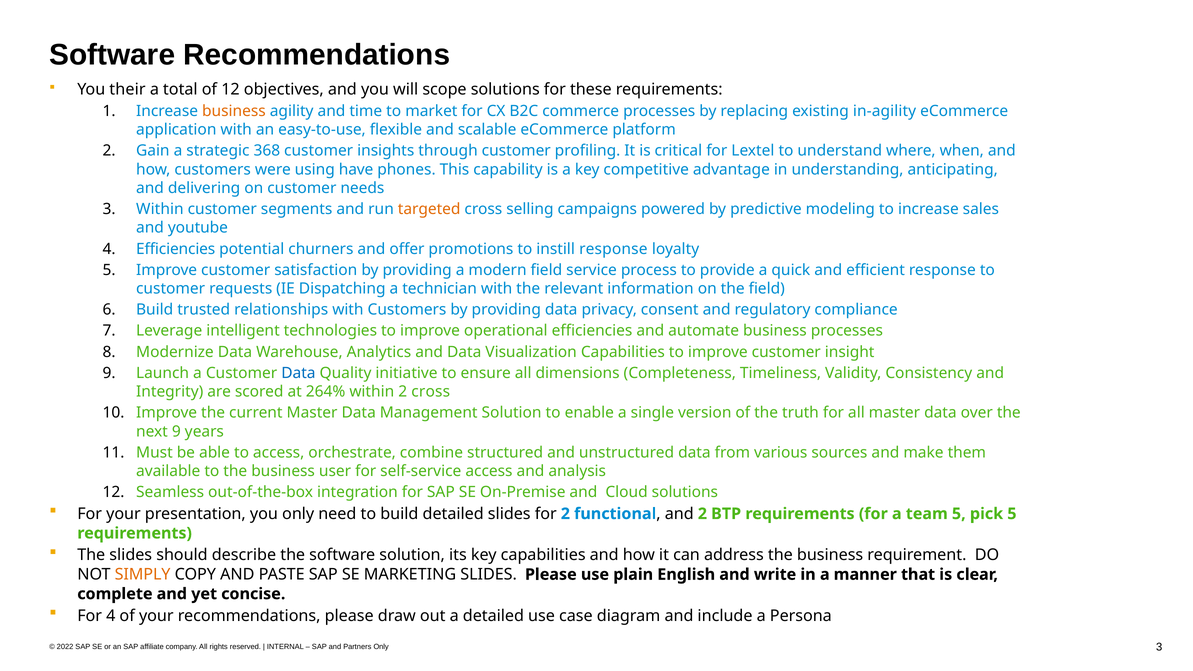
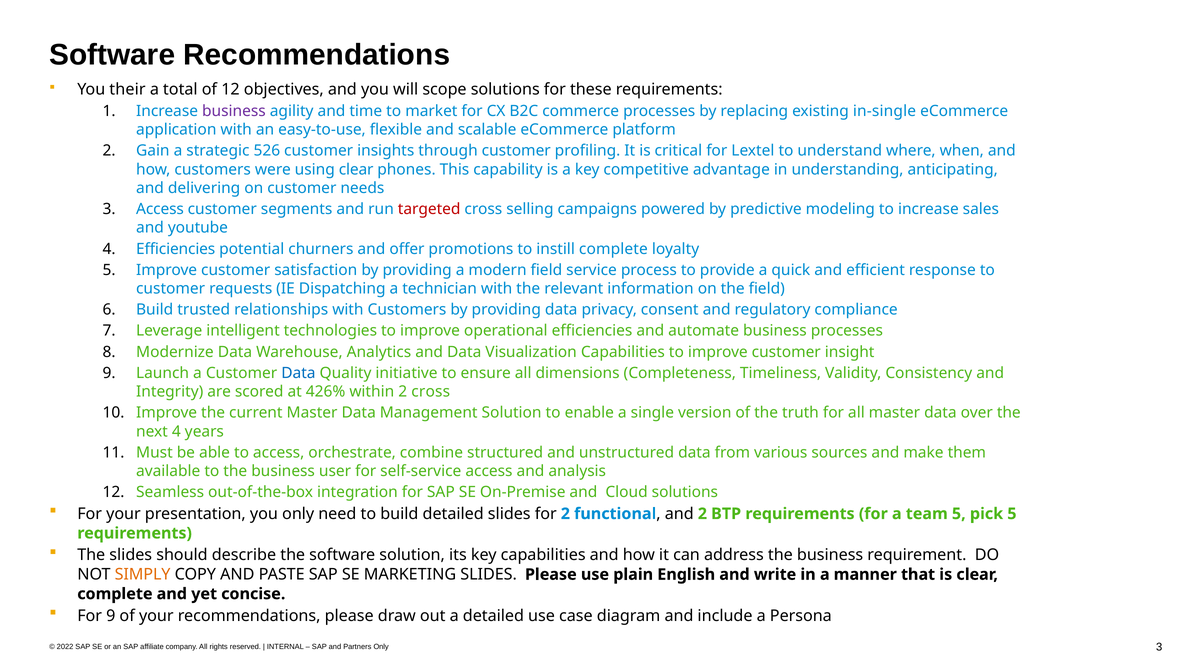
business colour: orange -> purple (234, 111)
in-agility: in-agility -> in-single (884, 111)
368: 368 -> 526 (267, 151)
using have: have -> clear (356, 169)
3 Within: Within -> Access (160, 209)
targeted colour: orange -> red (429, 209)
instill response: response -> complete (613, 249)
264%: 264% -> 426% (326, 392)
next 9: 9 -> 4 (176, 431)
For 4: 4 -> 9 (111, 616)
